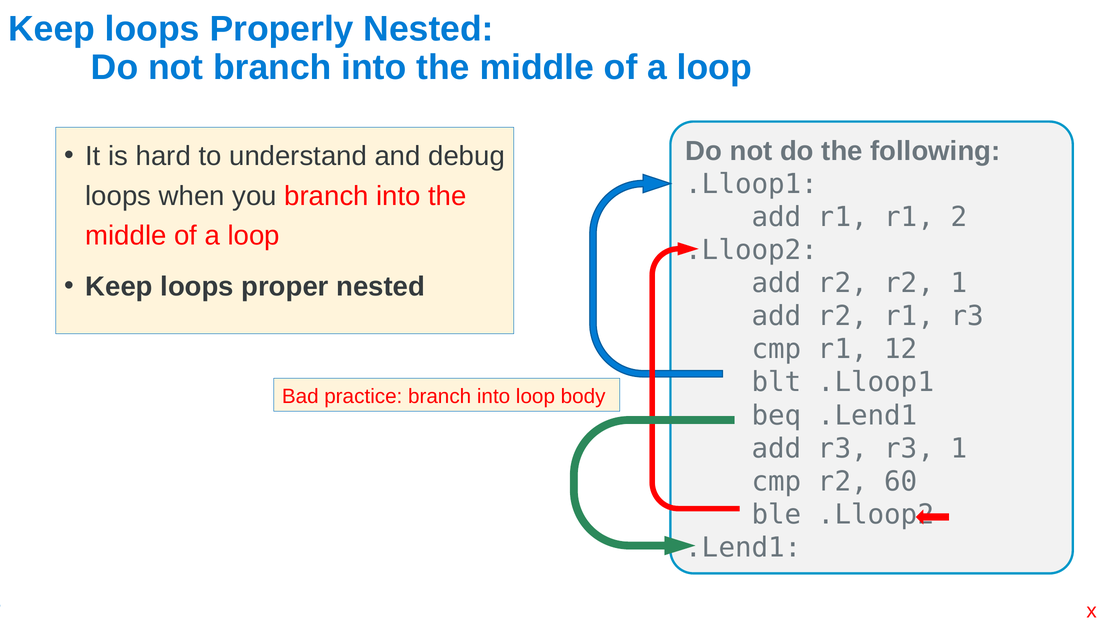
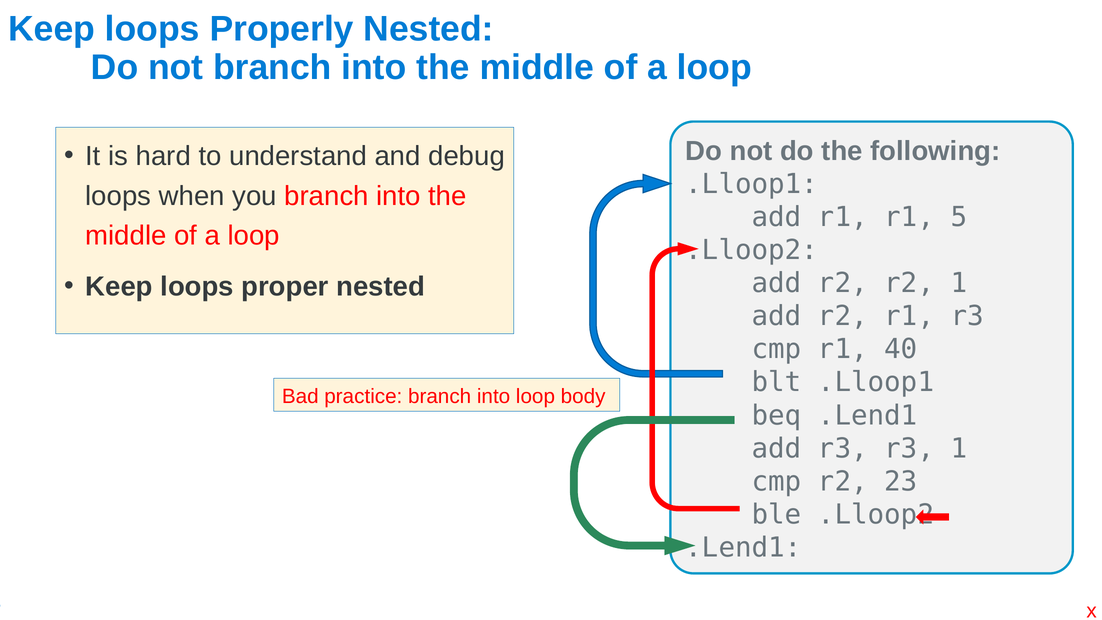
2: 2 -> 5 (959, 217)
12: 12 -> 40 (901, 349)
60: 60 -> 23 (901, 481)
